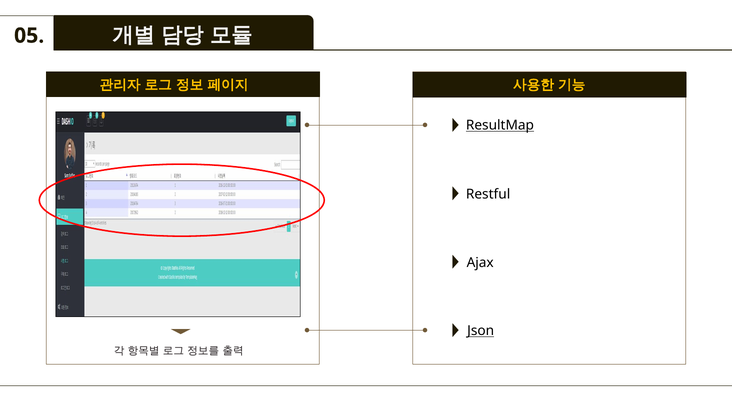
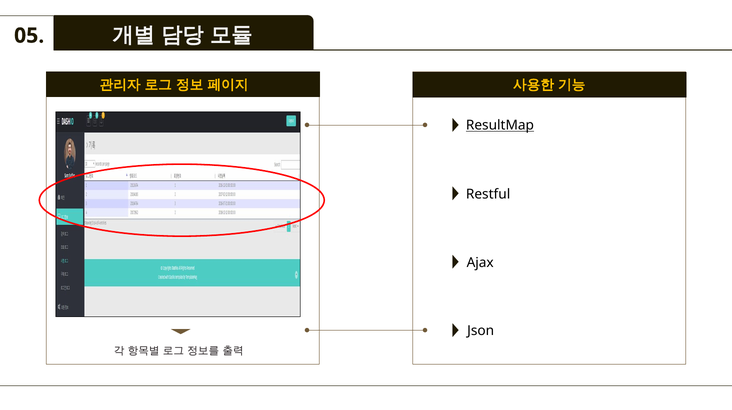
Json underline: present -> none (481, 331)
